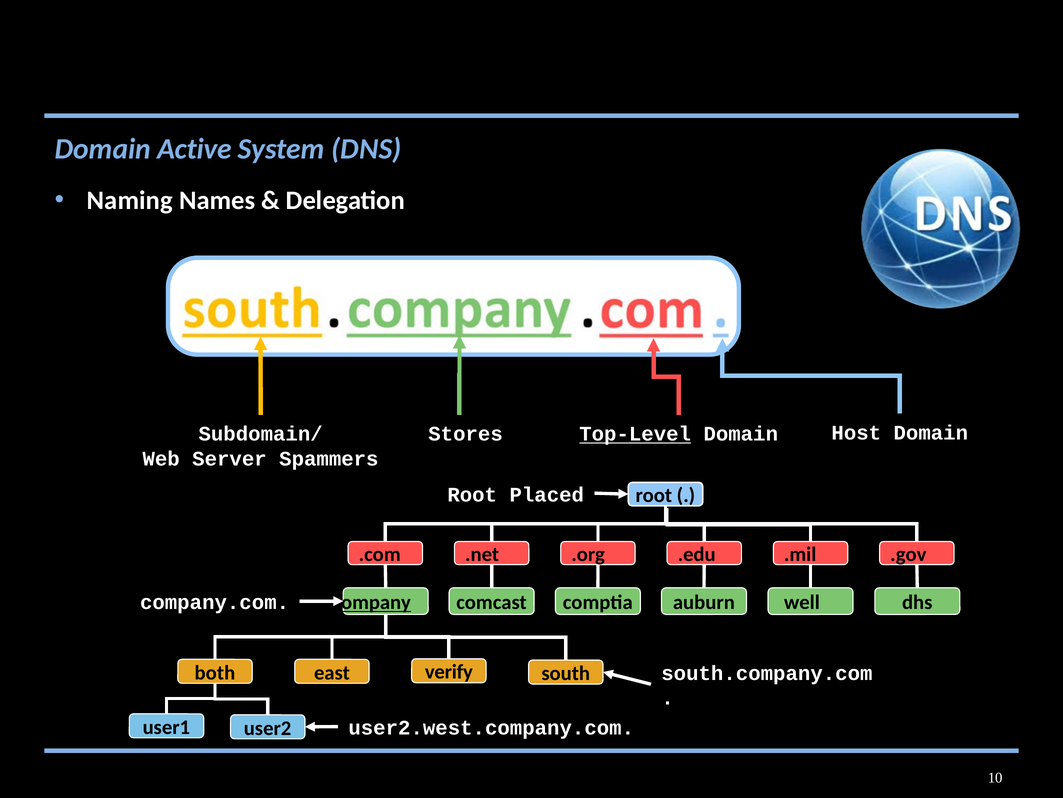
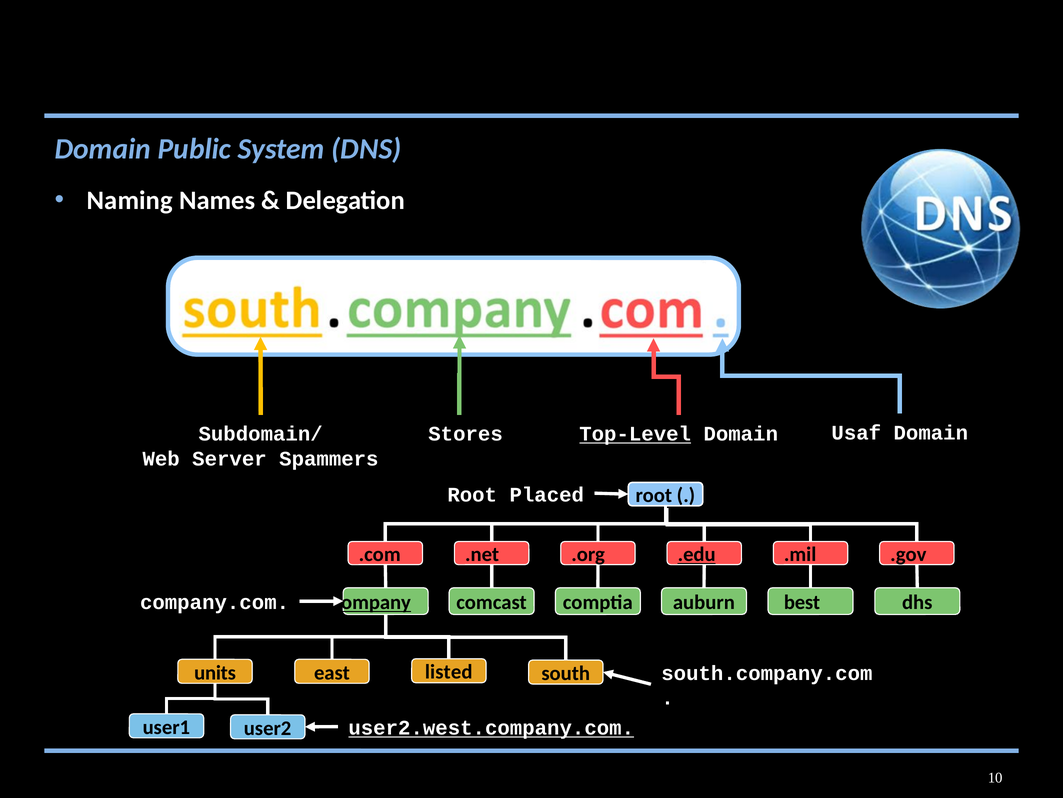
Active: Active -> Public (194, 149)
Host: Host -> Usaf (856, 432)
.edu underline: none -> present (697, 554)
well: well -> best (802, 602)
both: both -> units (215, 672)
verify: verify -> listed (449, 672)
user2.west.company.com underline: none -> present (491, 727)
